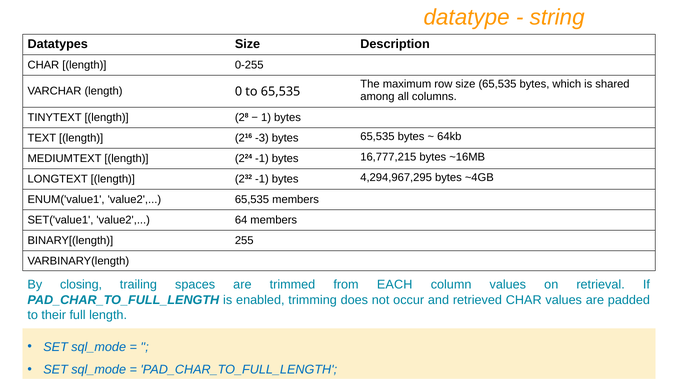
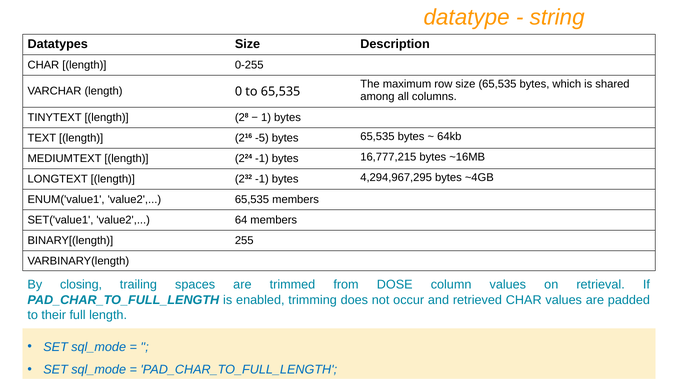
-3: -3 -> -5 (262, 138)
EACH: EACH -> DOSE (395, 285)
